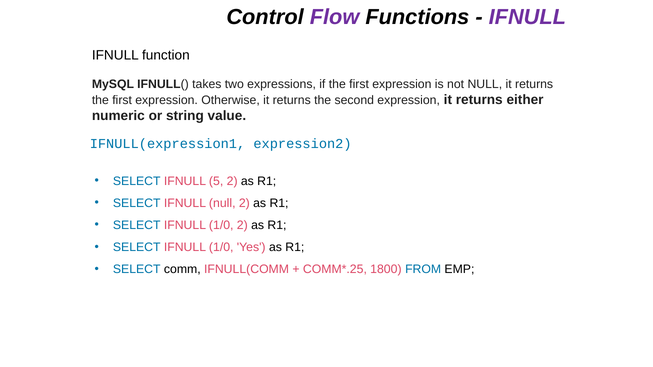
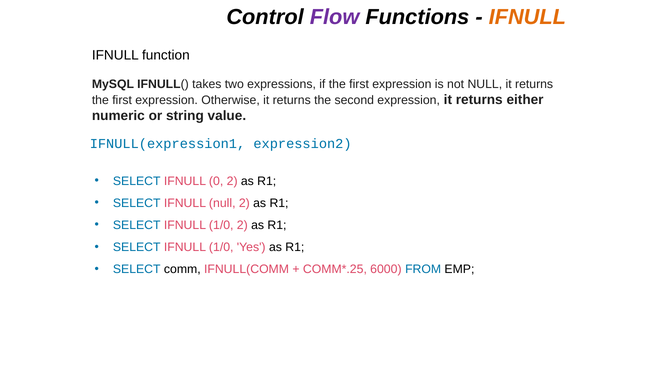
IFNULL colour: purple -> orange (527, 17)
5: 5 -> 0 (216, 181)
1800: 1800 -> 6000 (386, 269)
